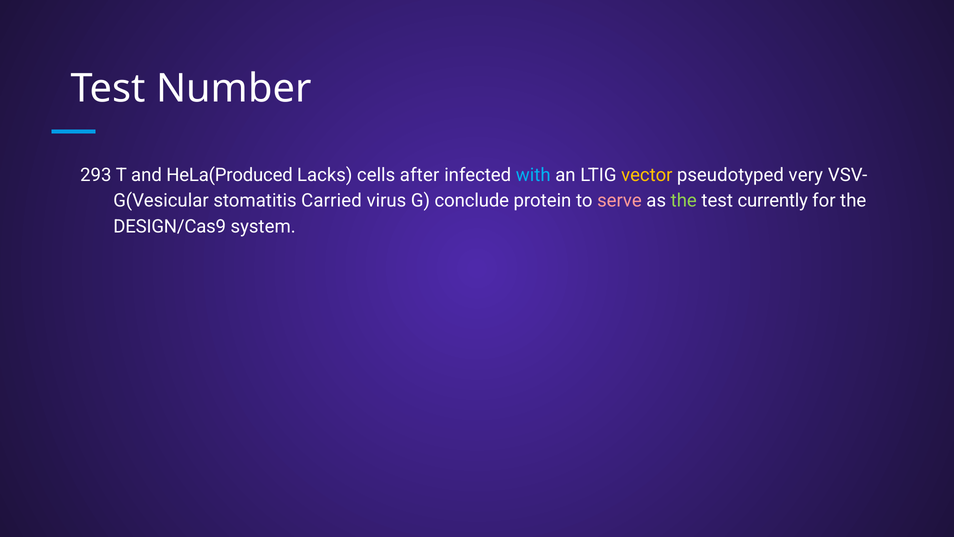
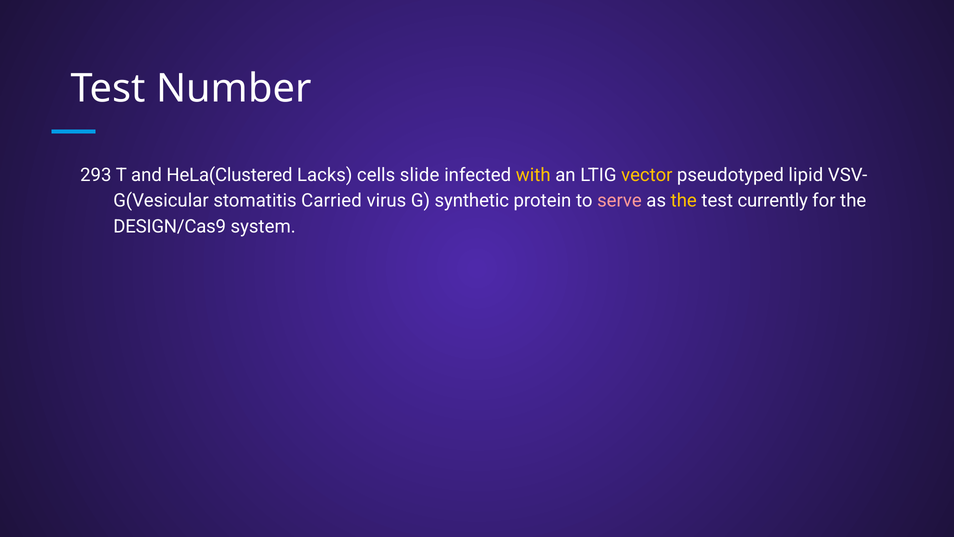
HeLa(Produced: HeLa(Produced -> HeLa(Clustered (230, 175)
after: after -> slide (420, 175)
with colour: light blue -> yellow (533, 175)
very: very -> lipid (806, 175)
conclude: conclude -> synthetic (472, 201)
the colour: light green -> yellow (684, 201)
